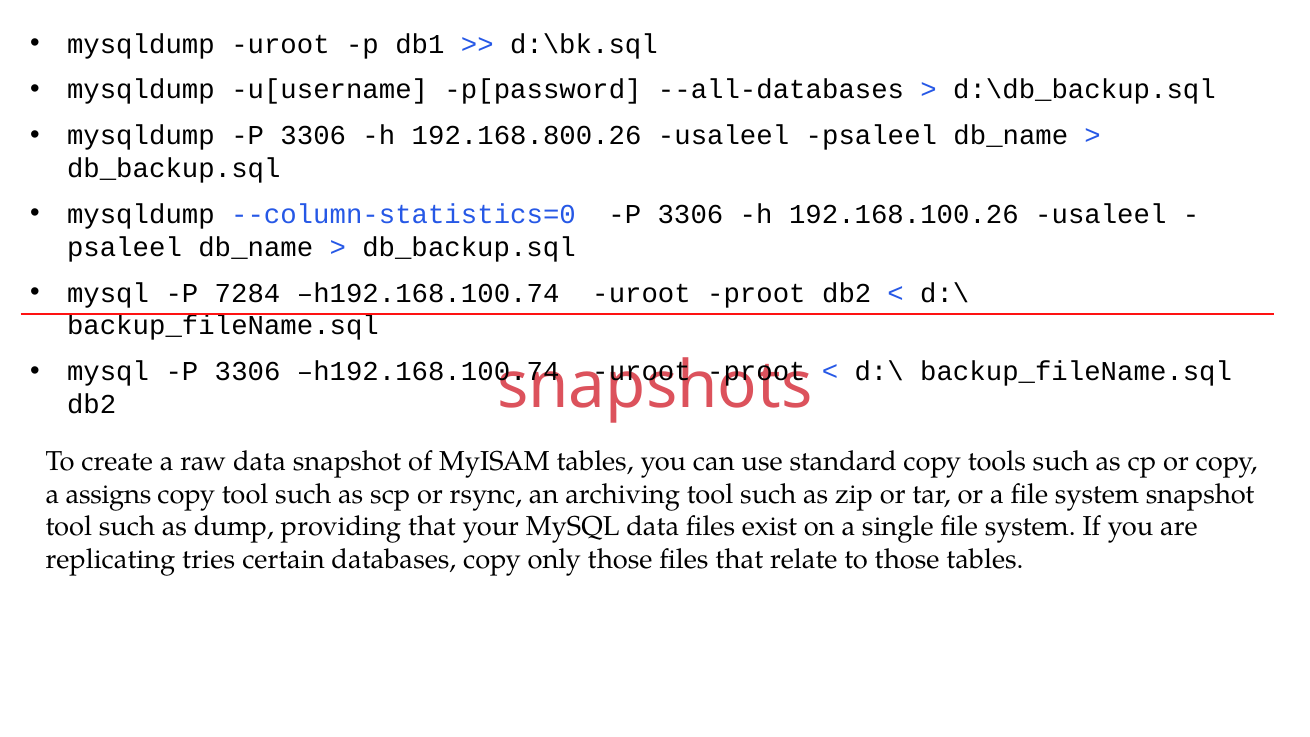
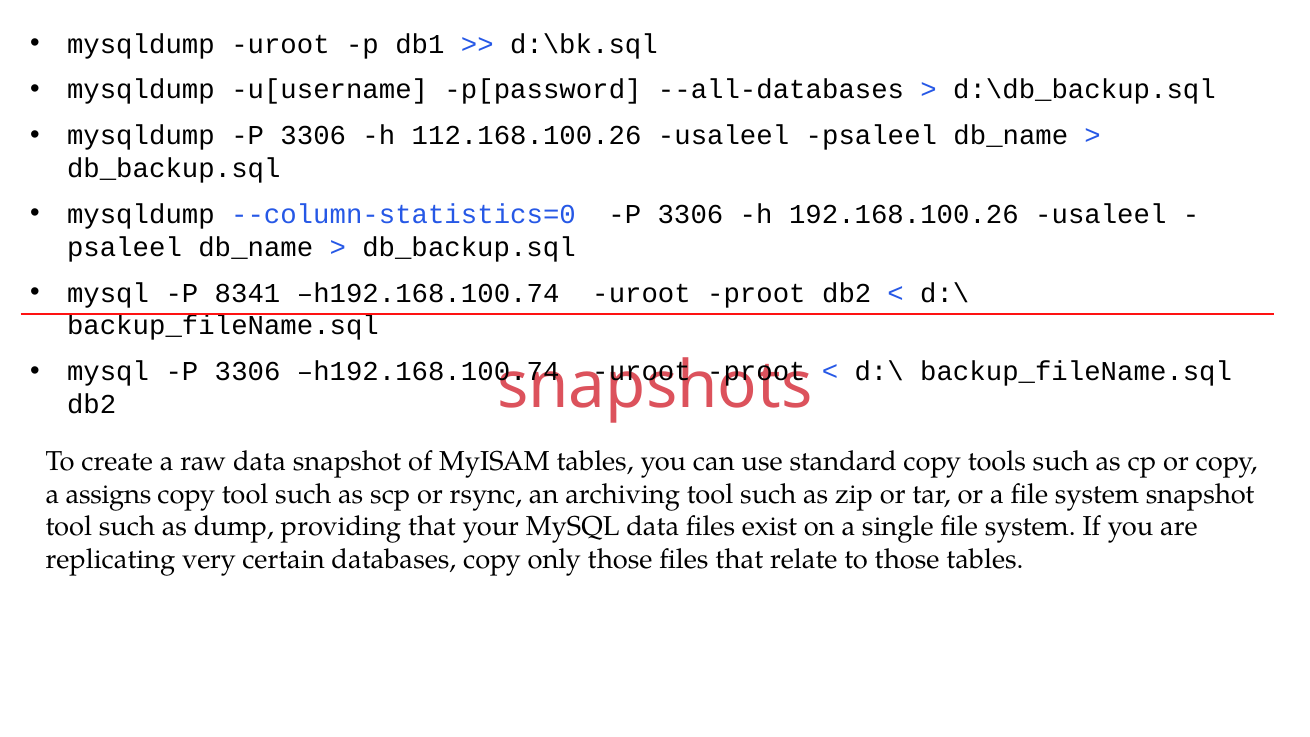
192.168.800.26: 192.168.800.26 -> 112.168.100.26 (527, 136)
7284: 7284 -> 8341 (248, 293)
tries: tries -> very (209, 559)
